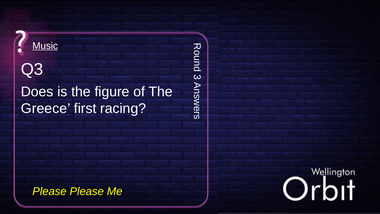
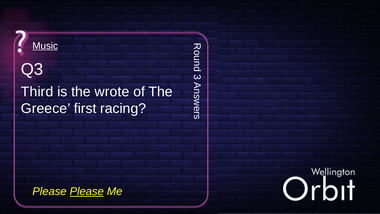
Does: Does -> Third (37, 92)
figure: figure -> wrote (112, 92)
Please underline: none -> present (87, 191)
